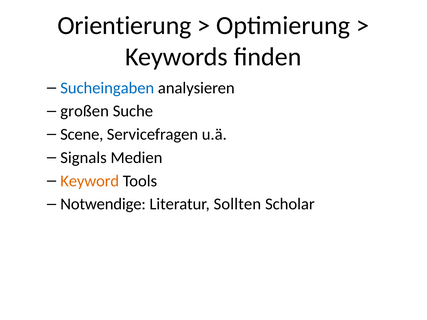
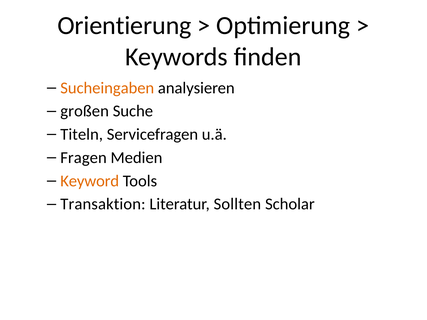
Sucheingaben colour: blue -> orange (107, 88)
Scene: Scene -> Titeln (82, 135)
Signals: Signals -> Fragen (84, 158)
Notwendige: Notwendige -> Transaktion (103, 204)
